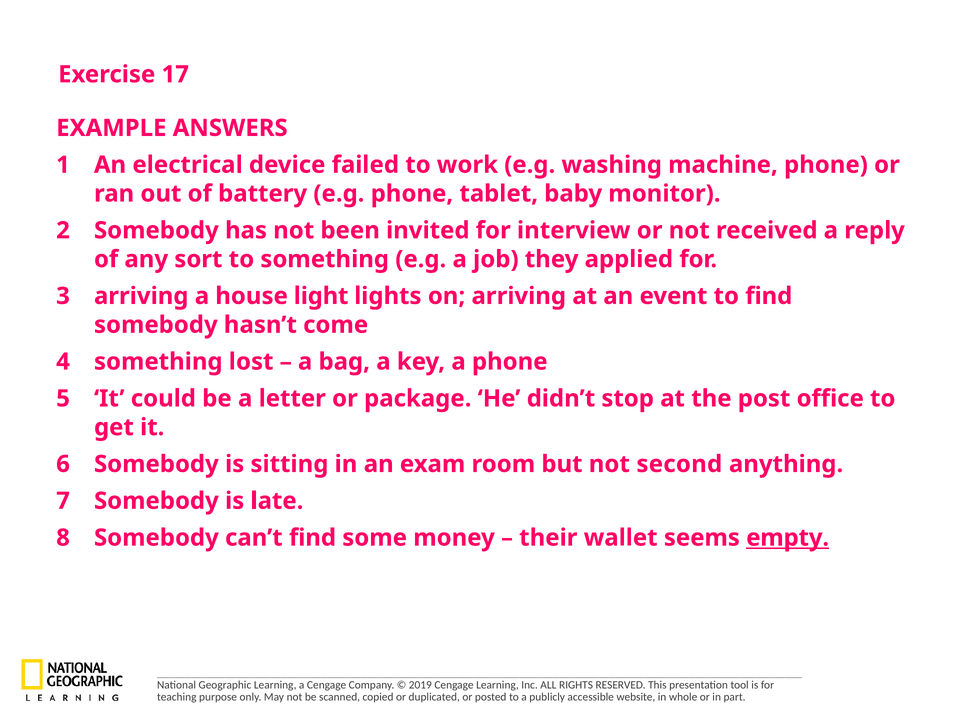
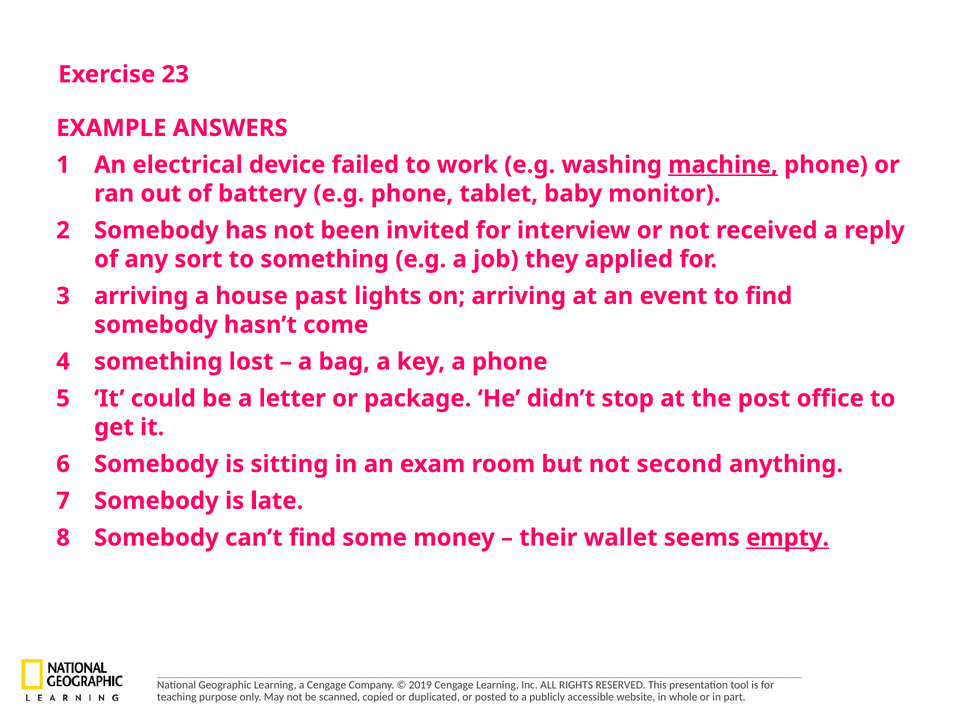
17: 17 -> 23 (175, 74)
machine underline: none -> present (723, 165)
light: light -> past (321, 296)
